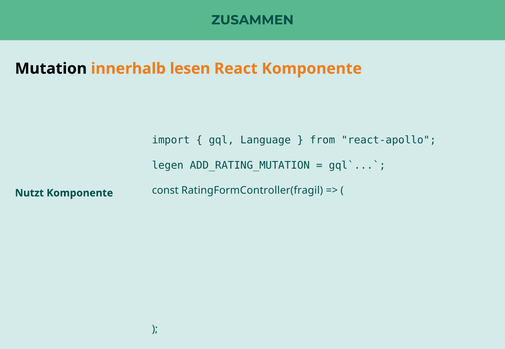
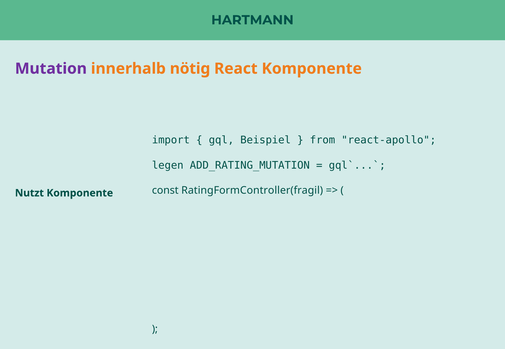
ZUSAMMEN: ZUSAMMEN -> HARTMANN (252, 20)
Mutation colour: black -> purple (51, 69)
lesen: lesen -> nötig (190, 69)
Language: Language -> Beispiel (266, 140)
